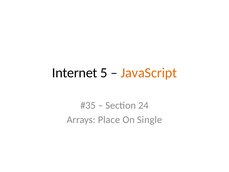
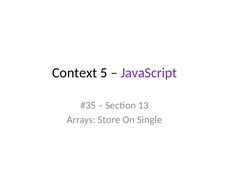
Internet: Internet -> Context (75, 73)
JavaScript colour: orange -> purple (149, 73)
24: 24 -> 13 (143, 105)
Place: Place -> Store (109, 120)
